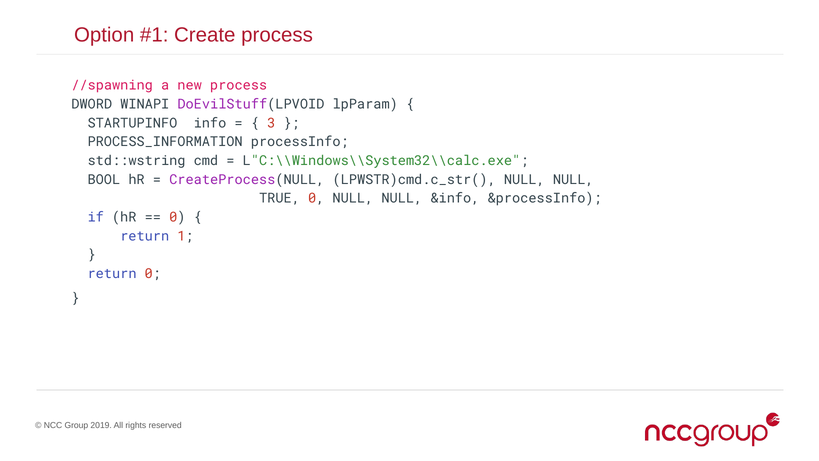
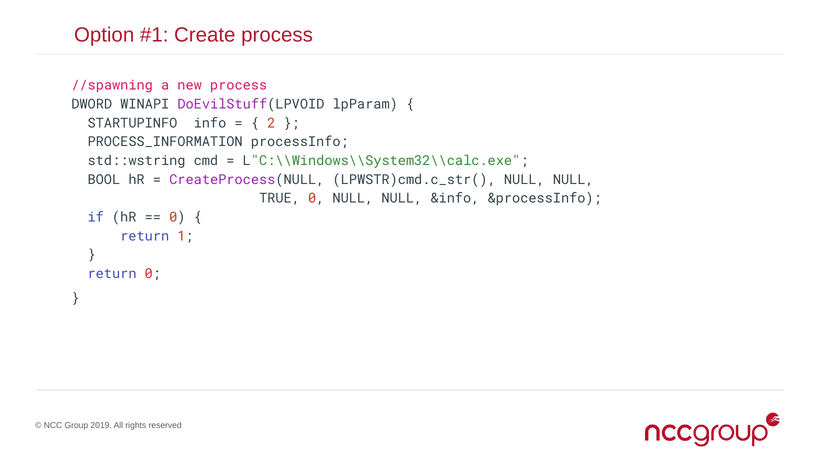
3: 3 -> 2 (271, 123)
